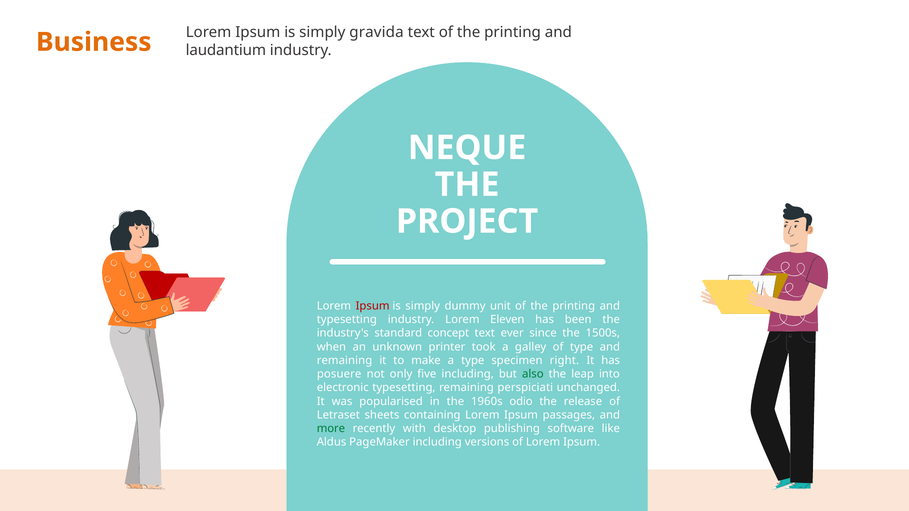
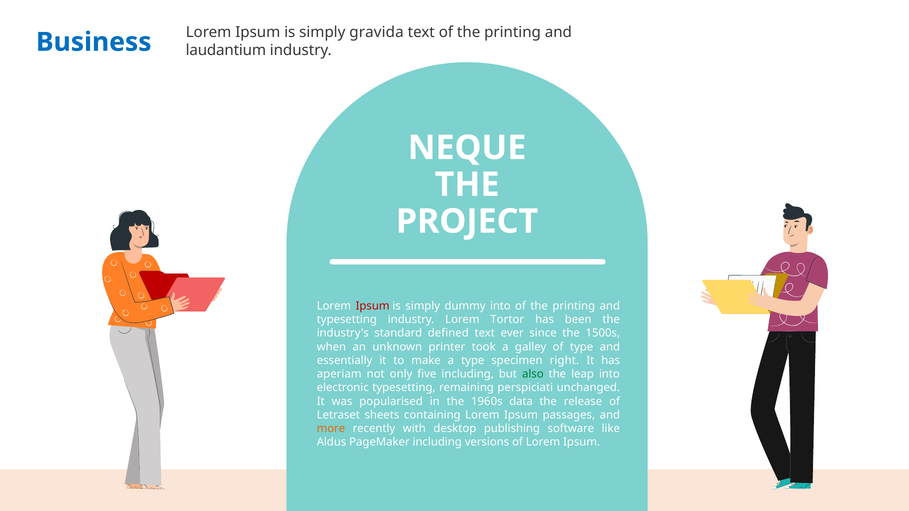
Business colour: orange -> blue (94, 42)
dummy unit: unit -> into (500, 306)
Eleven: Eleven -> Tortor (507, 320)
concept: concept -> defined (448, 333)
remaining: remaining -> essentially (345, 361)
posuere: posuere -> aperiam (339, 374)
odio: odio -> data (521, 402)
more colour: green -> orange (331, 429)
